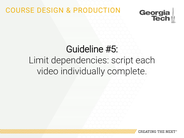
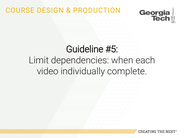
script: script -> when (122, 60)
